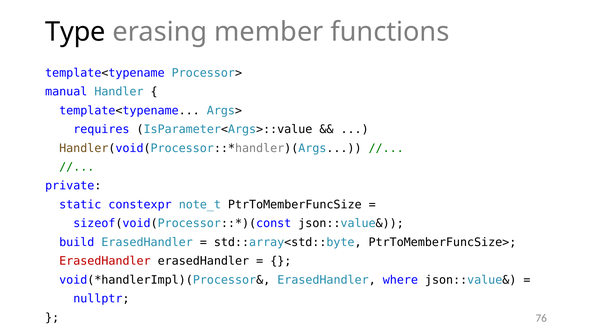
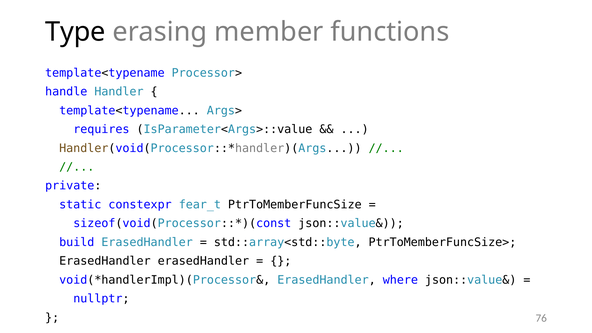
manual: manual -> handle (66, 92)
note_t: note_t -> fear_t (200, 205)
ErasedHandler colour: red -> black (105, 261)
